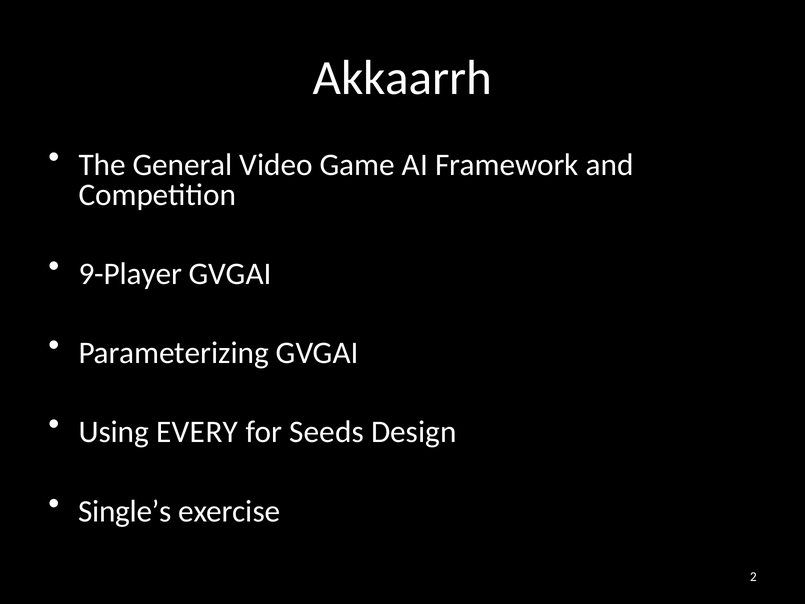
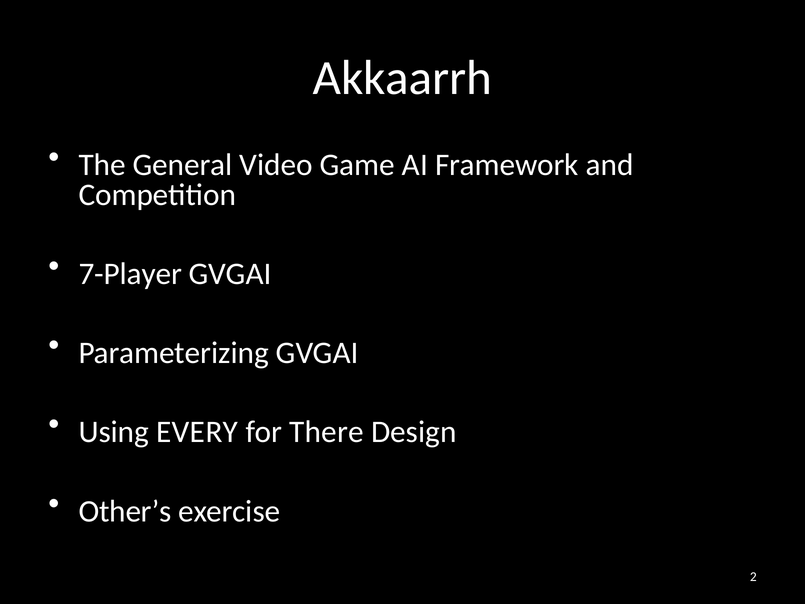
9-Player: 9-Player -> 7-Player (130, 274)
Seeds: Seeds -> There (326, 432)
Single’s: Single’s -> Other’s (125, 511)
